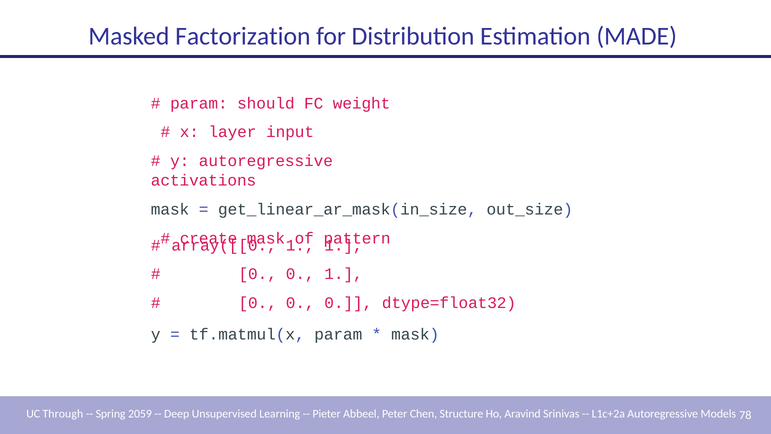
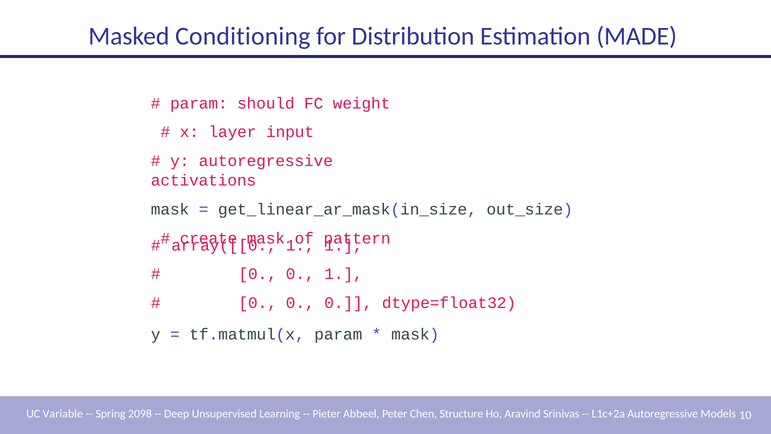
Factorization: Factorization -> Conditioning (243, 36)
Through: Through -> Variable (63, 414)
2059: 2059 -> 2098 (140, 414)
78: 78 -> 10 (745, 415)
